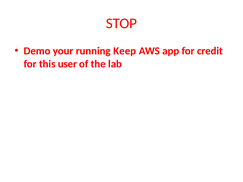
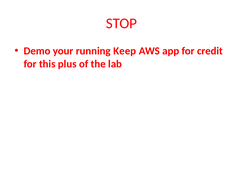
user: user -> plus (67, 64)
